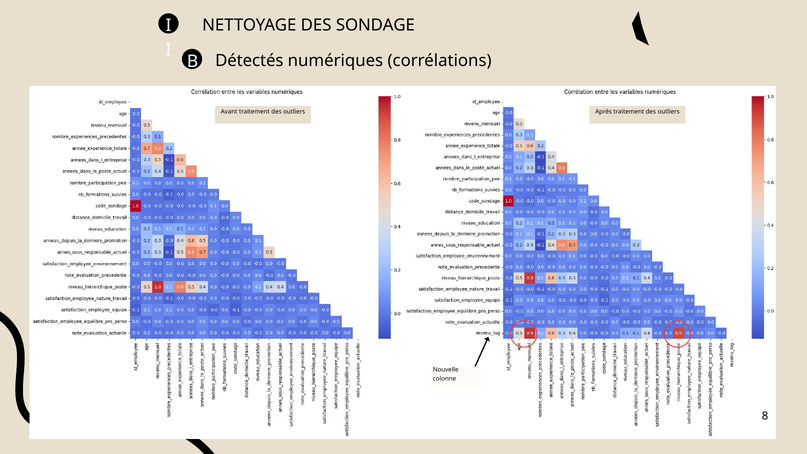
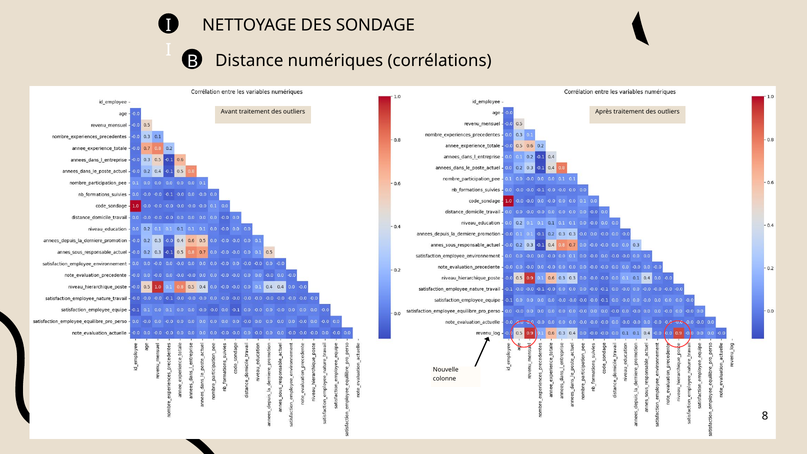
Détectés: Détectés -> Distance (249, 61)
